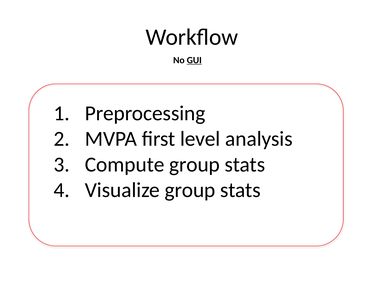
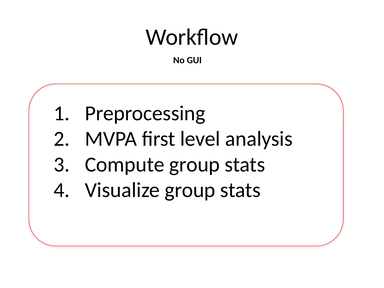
GUI underline: present -> none (194, 60)
